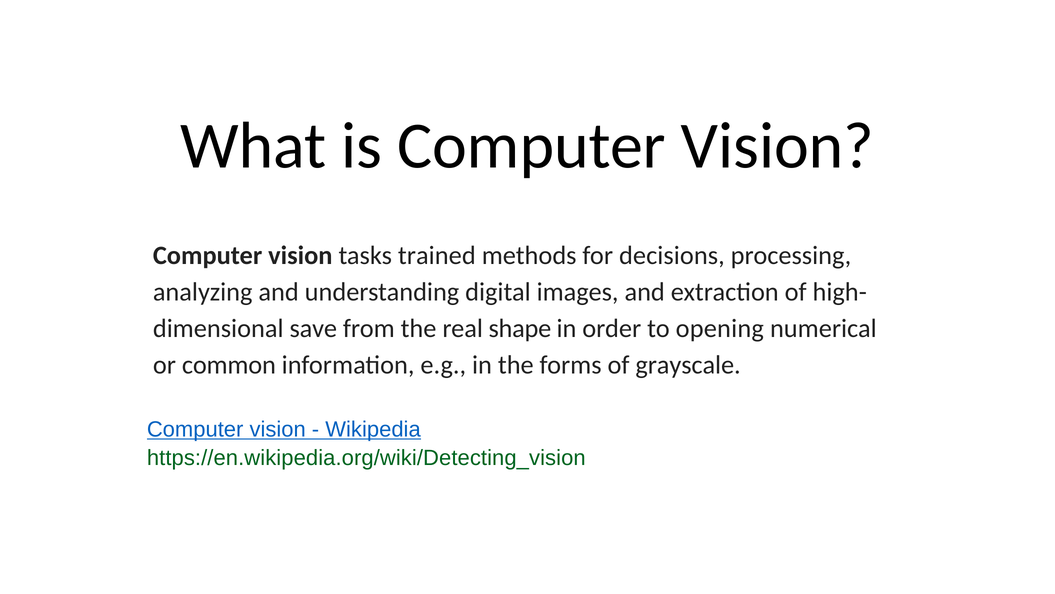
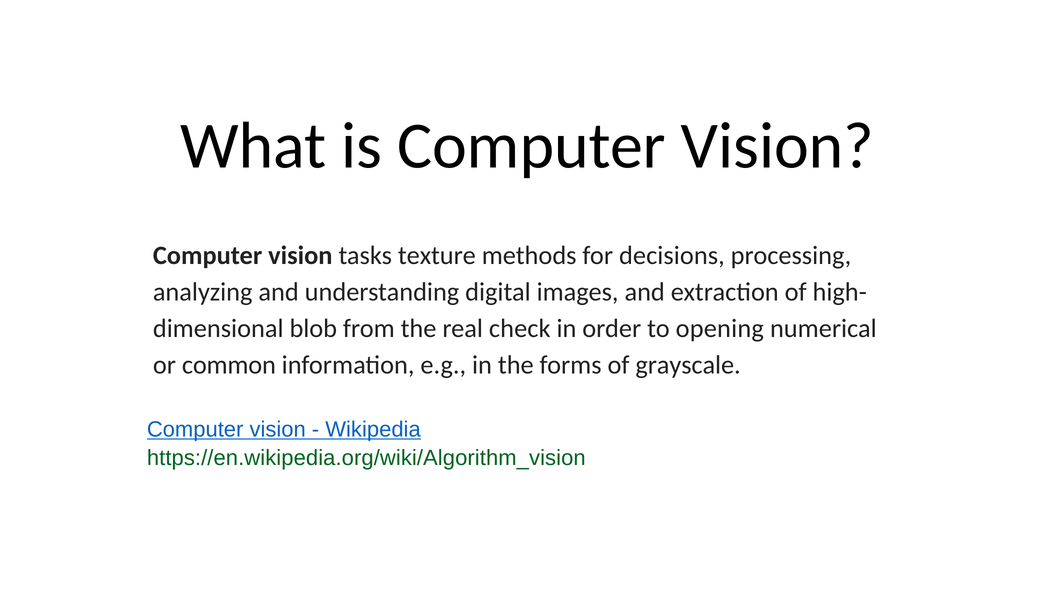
trained: trained -> texture (437, 255)
save: save -> blob (313, 328)
shape: shape -> check (520, 328)
https://en.wikipedia.org/wiki/Detecting_vision: https://en.wikipedia.org/wiki/Detecting_vision -> https://en.wikipedia.org/wiki/Algorithm_vision (366, 458)
